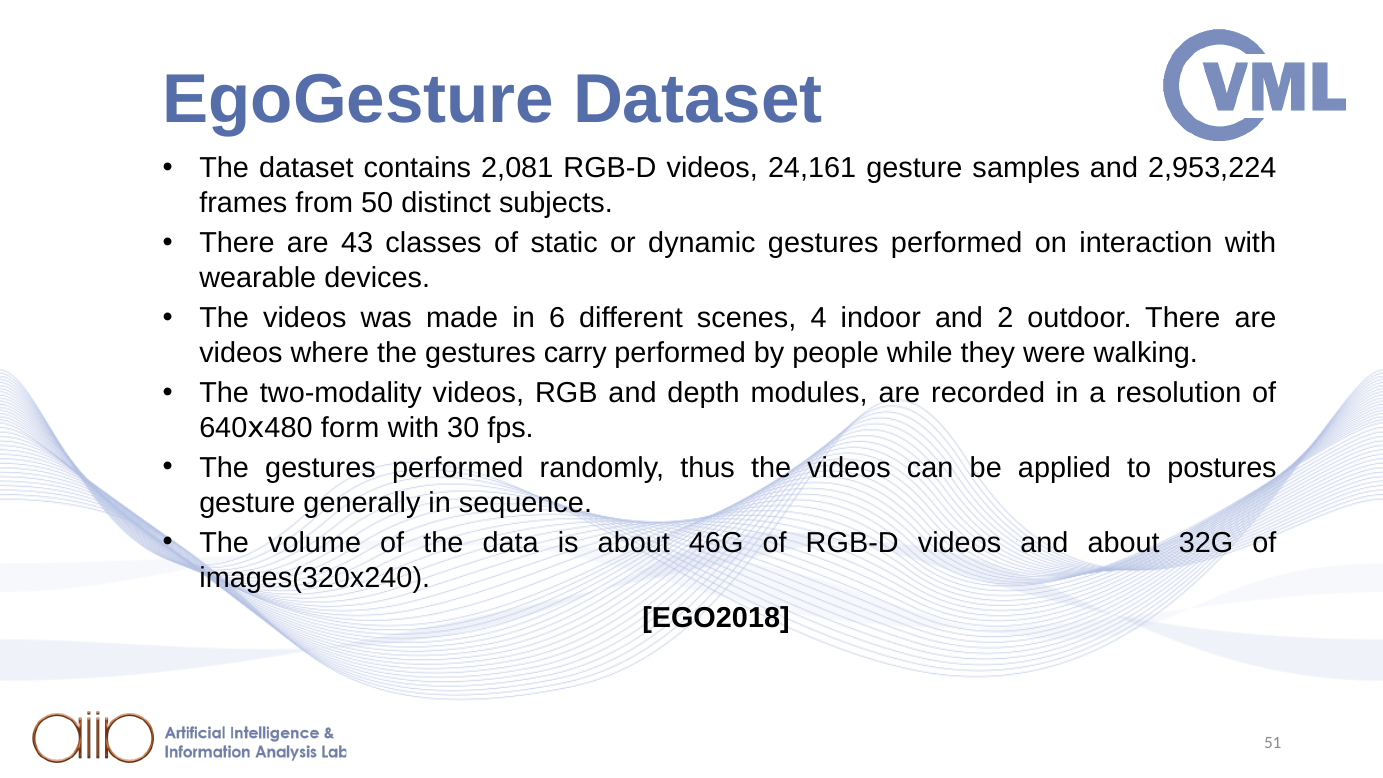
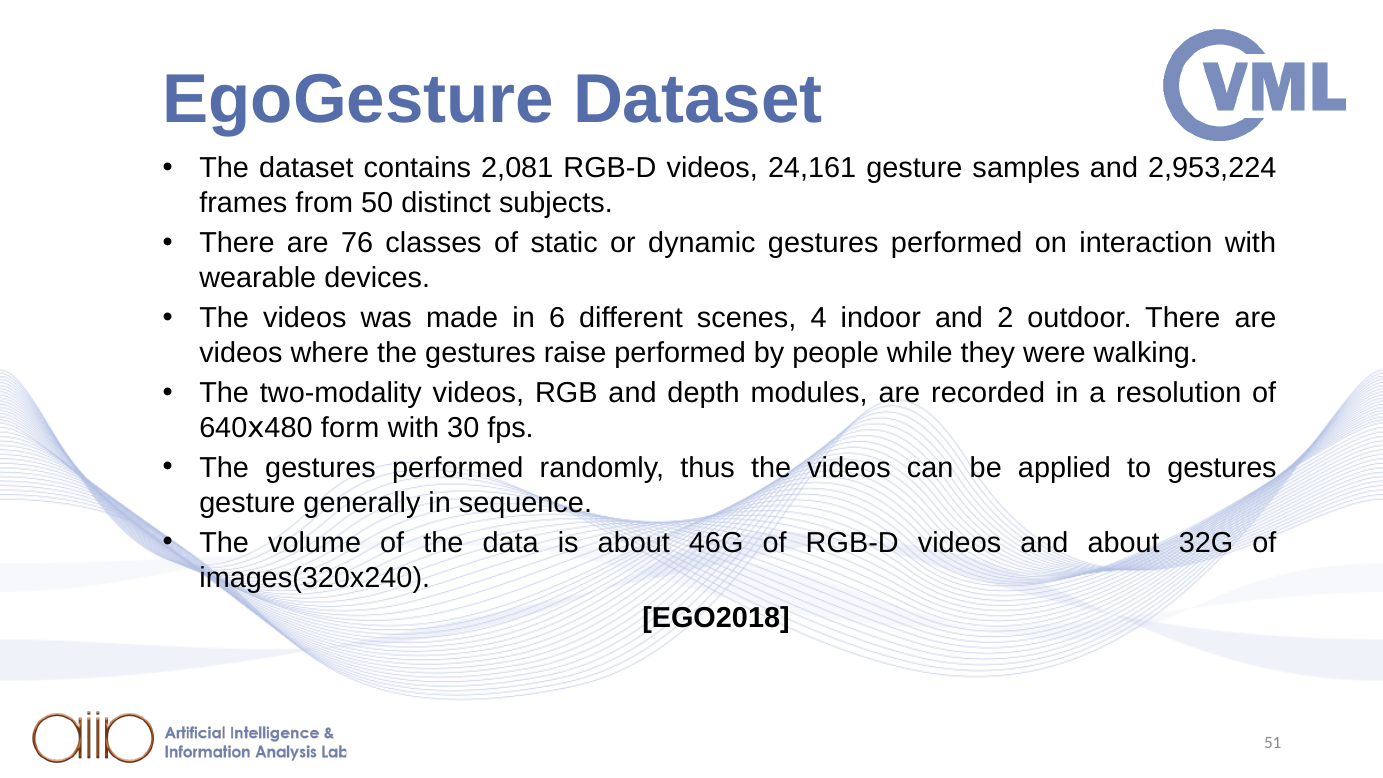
43: 43 -> 76 (357, 243)
carry: carry -> raise (575, 353)
to postures: postures -> gestures (1222, 468)
